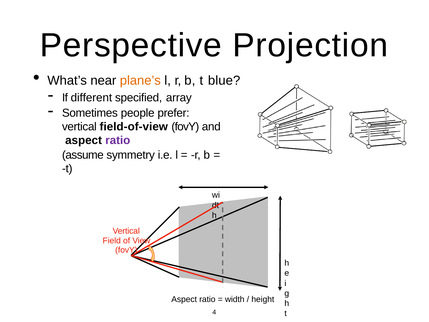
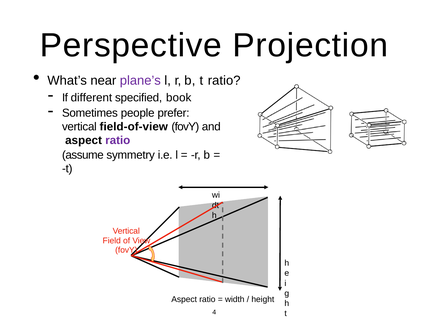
plane’s colour: orange -> purple (140, 80)
t blue: blue -> ratio (224, 80)
array: array -> book (179, 98)
